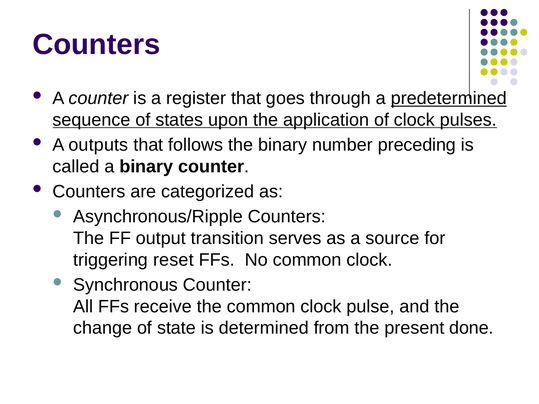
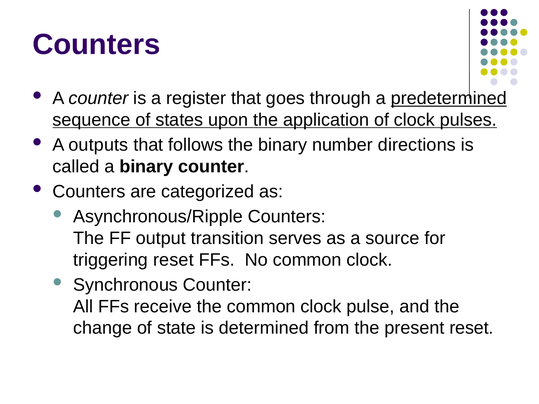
preceding: preceding -> directions (417, 145)
present done: done -> reset (471, 328)
